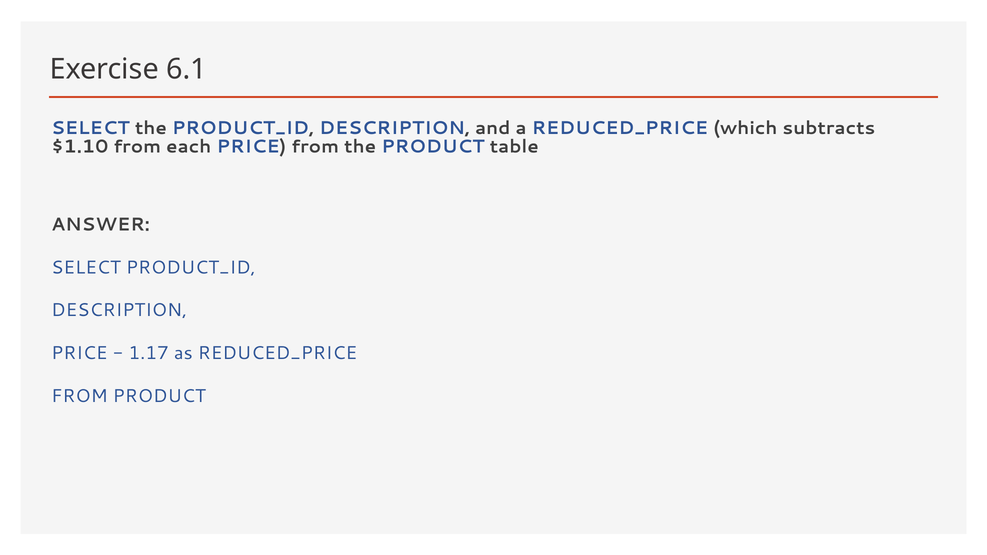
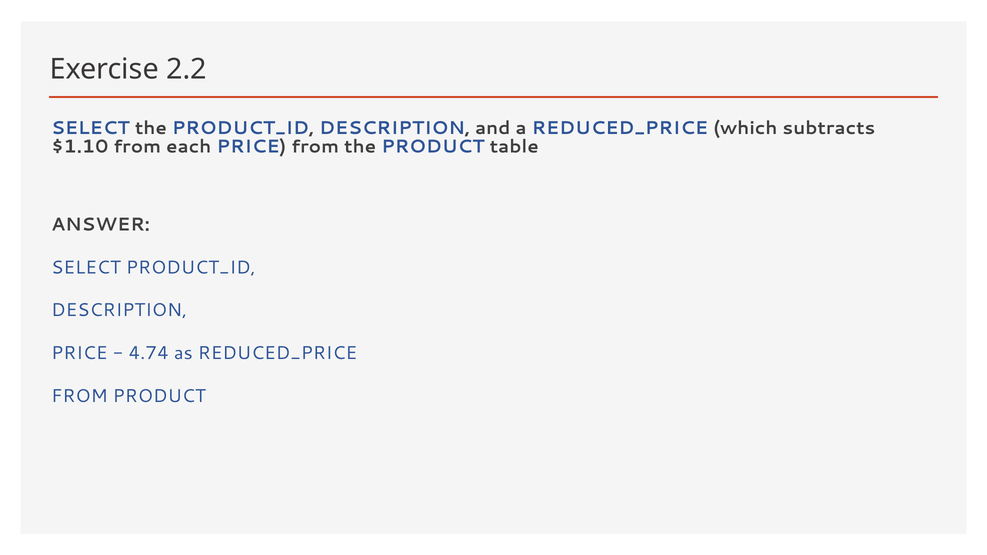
6.1: 6.1 -> 2.2 (187, 69)
1.17: 1.17 -> 4.74 (149, 353)
